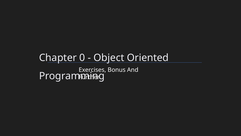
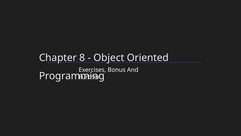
0: 0 -> 8 (82, 58)
